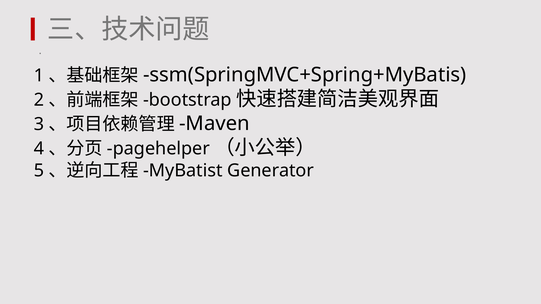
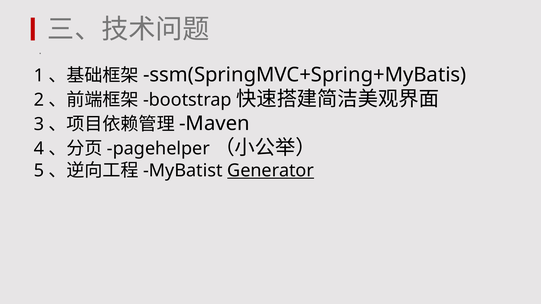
Generator underline: none -> present (271, 171)
